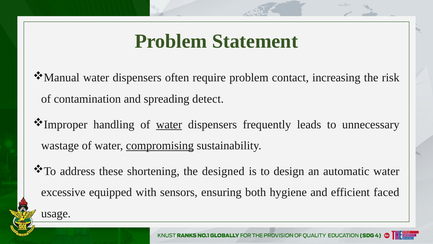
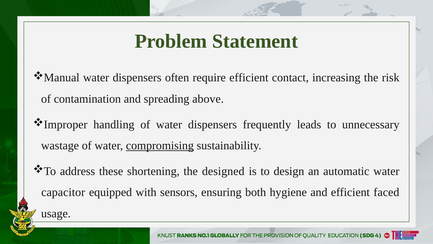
require problem: problem -> efficient (249, 78)
detect: detect -> above (208, 99)
water underline: present -> none (169, 124)
excessive: excessive -> capacitor (63, 192)
